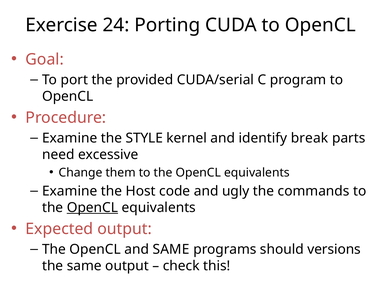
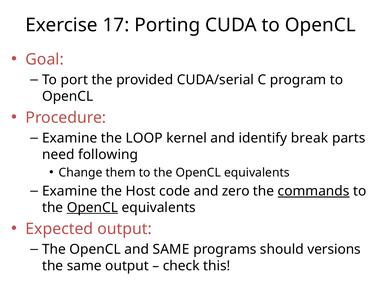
24: 24 -> 17 (116, 25)
STYLE: STYLE -> LOOP (144, 138)
excessive: excessive -> following (108, 155)
ugly: ugly -> zero (236, 191)
commands underline: none -> present (314, 191)
